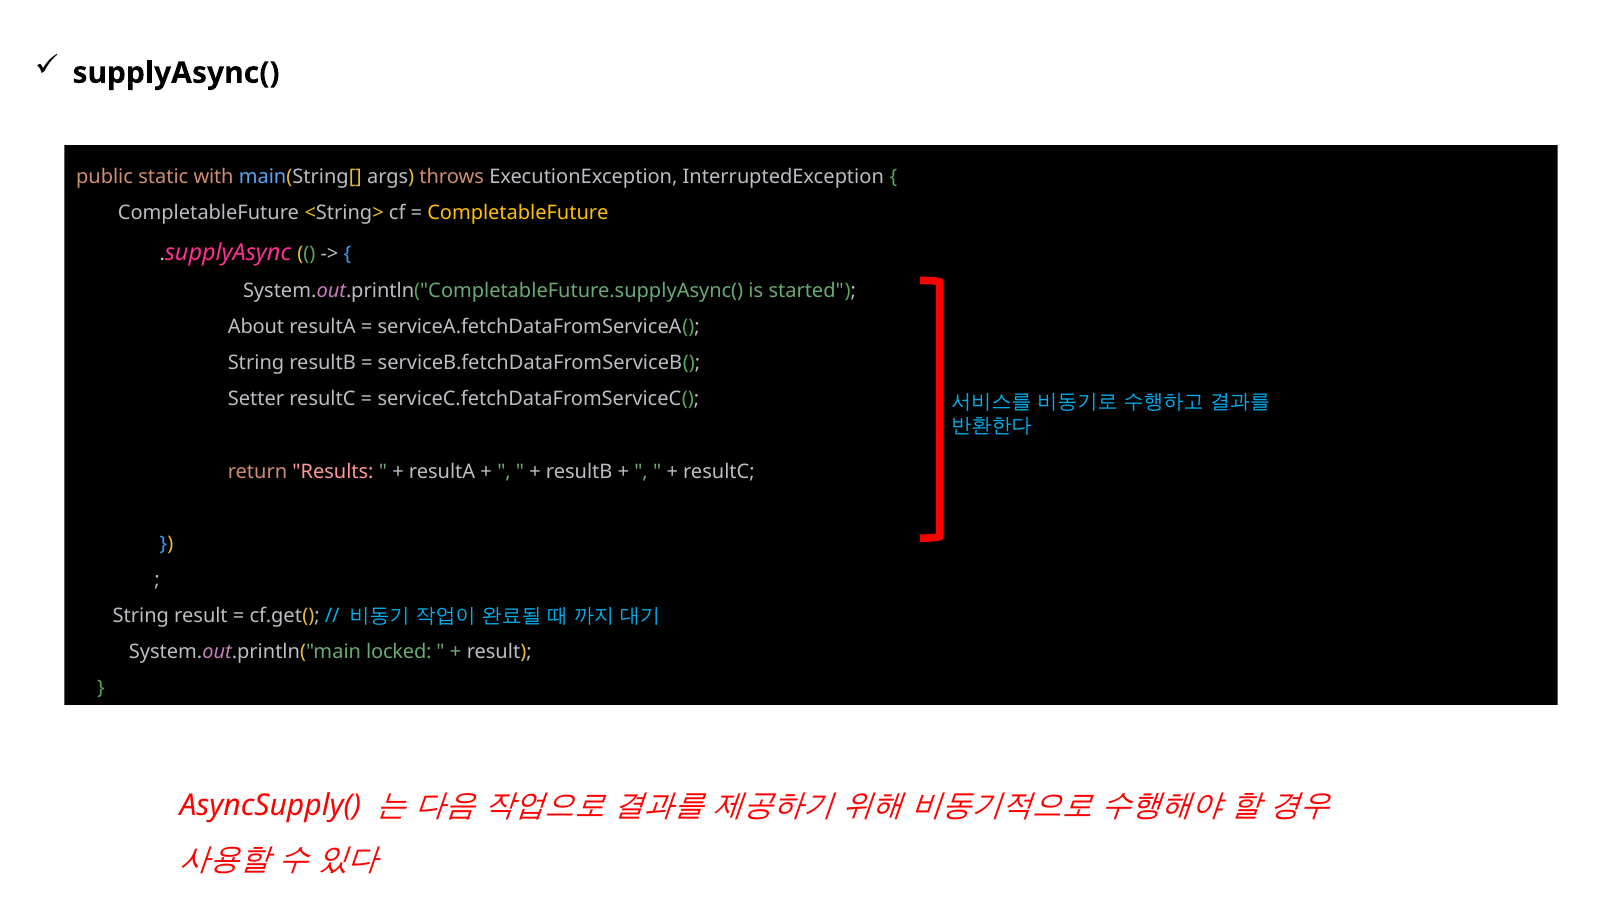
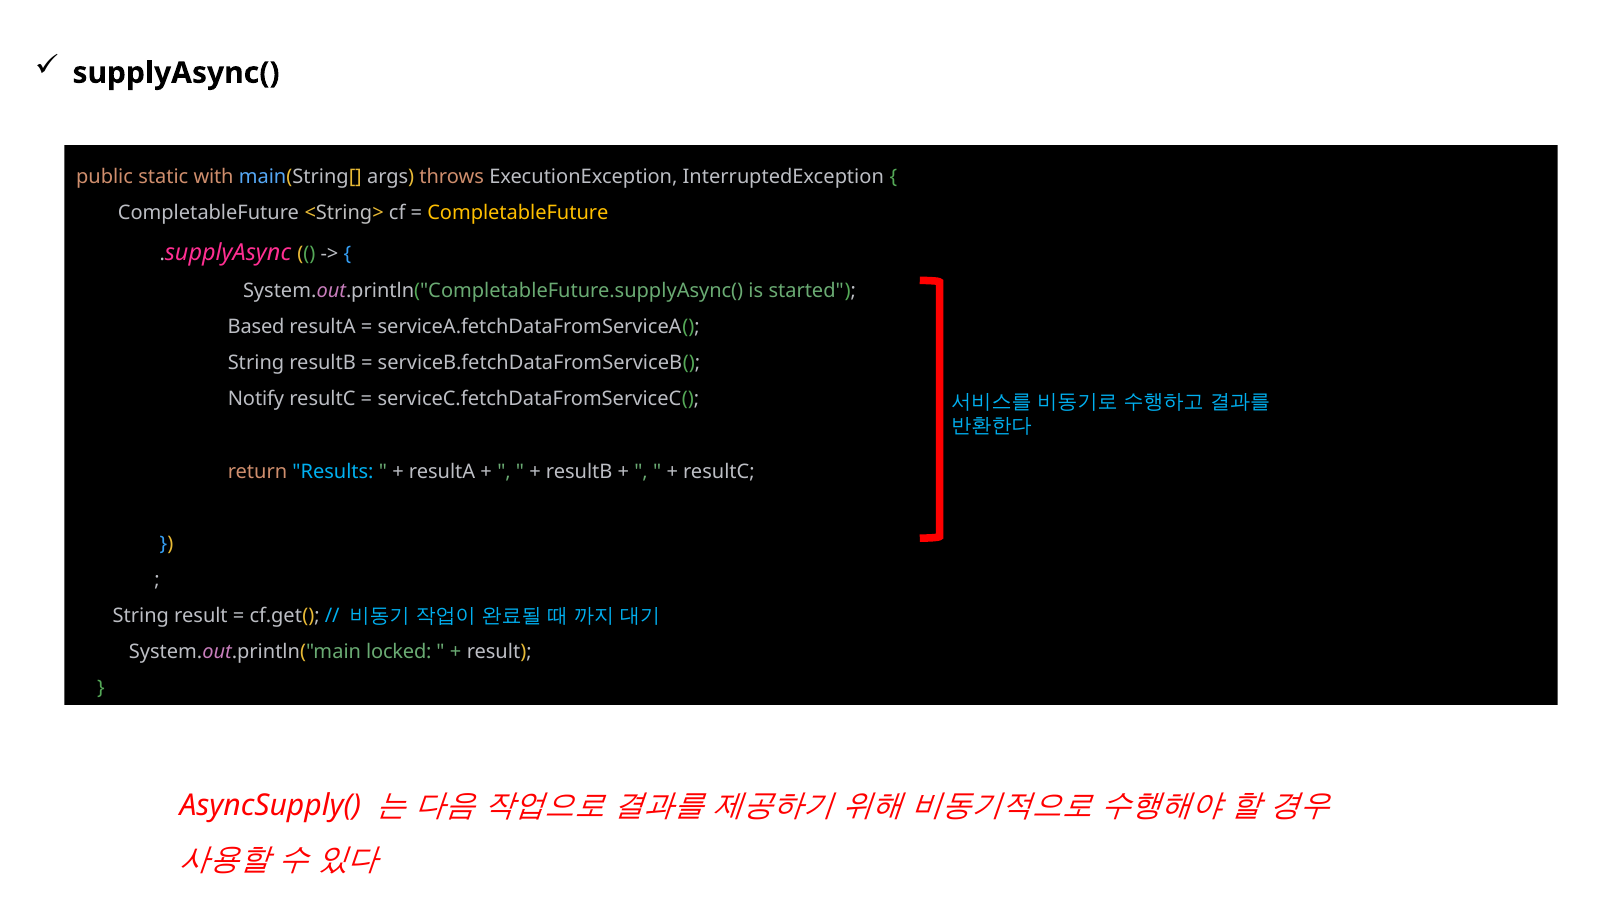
About: About -> Based (256, 327)
Setter: Setter -> Notify (256, 399)
Results colour: pink -> light blue (333, 472)
